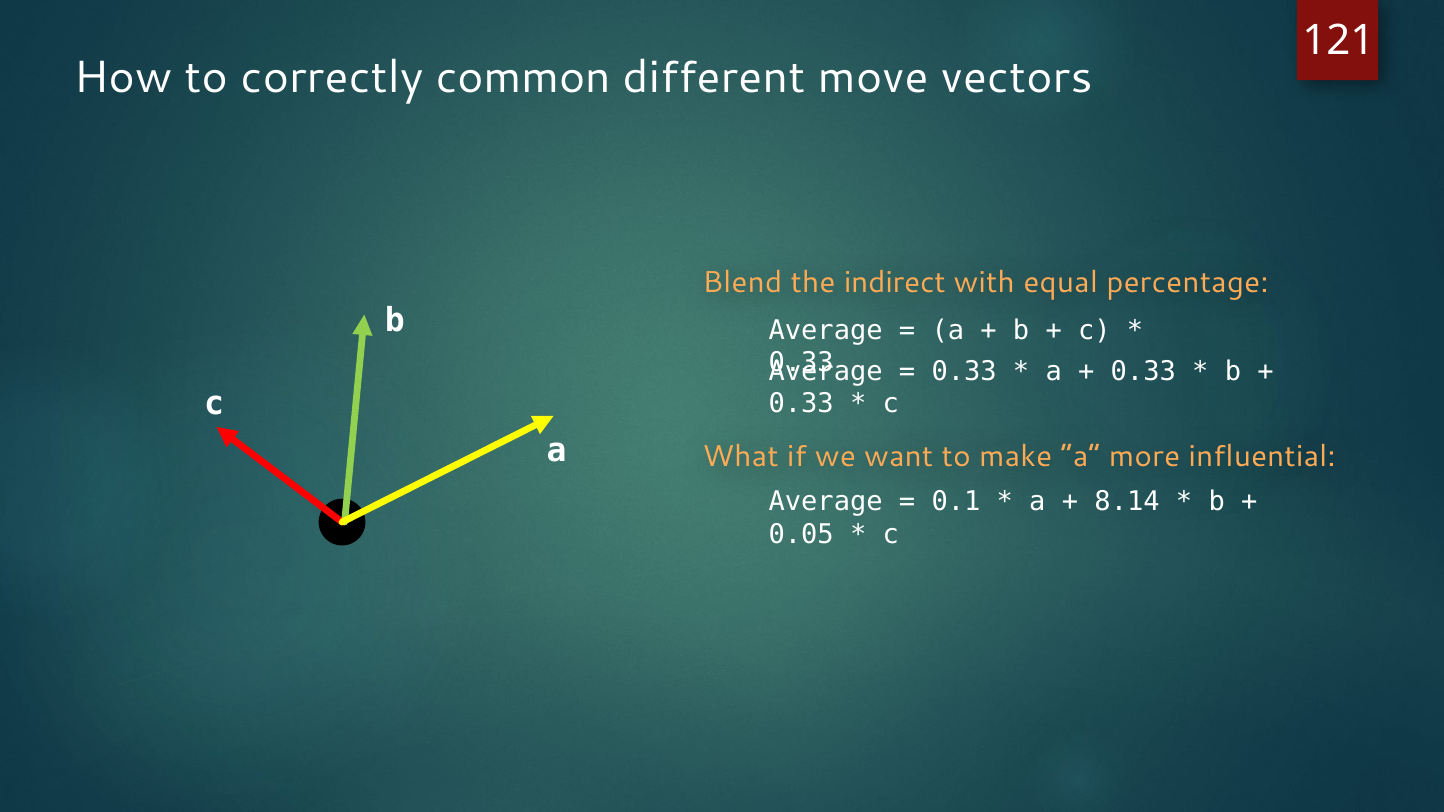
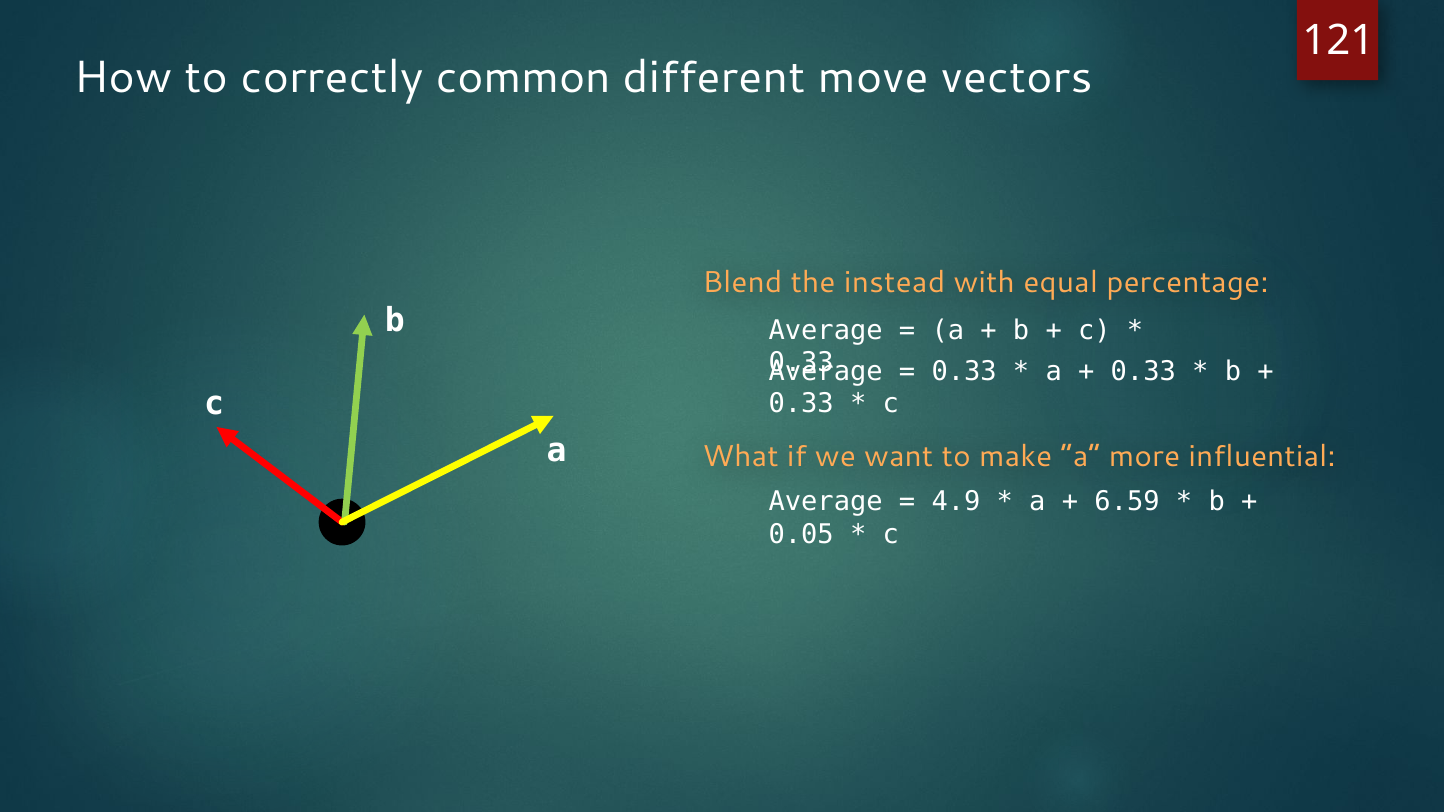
indirect: indirect -> instead (895, 282)
0.1: 0.1 -> 4.9 (956, 502)
8.14: 8.14 -> 6.59 (1127, 502)
